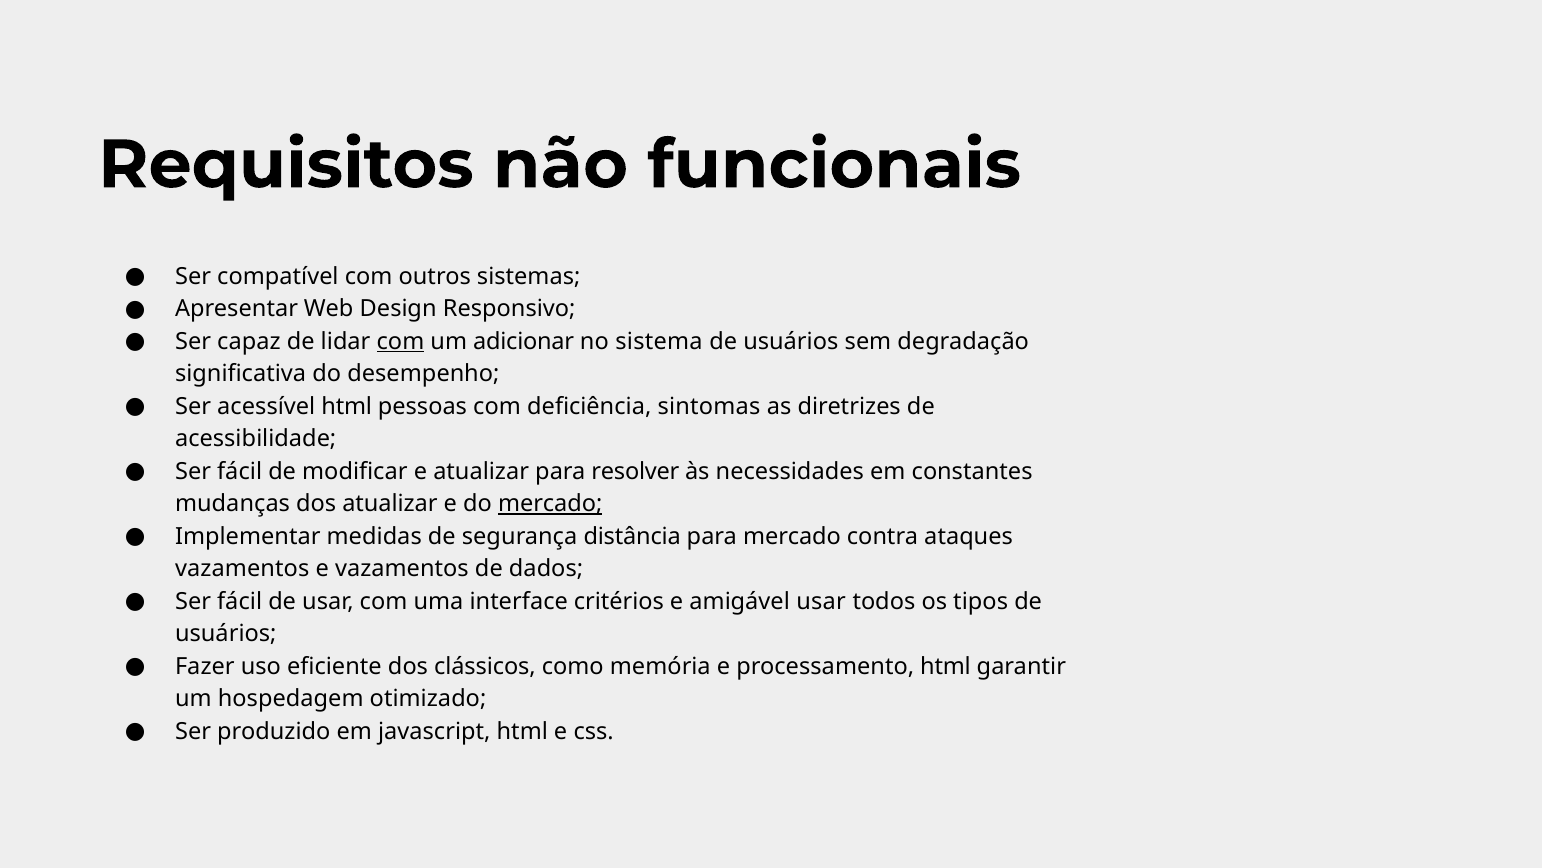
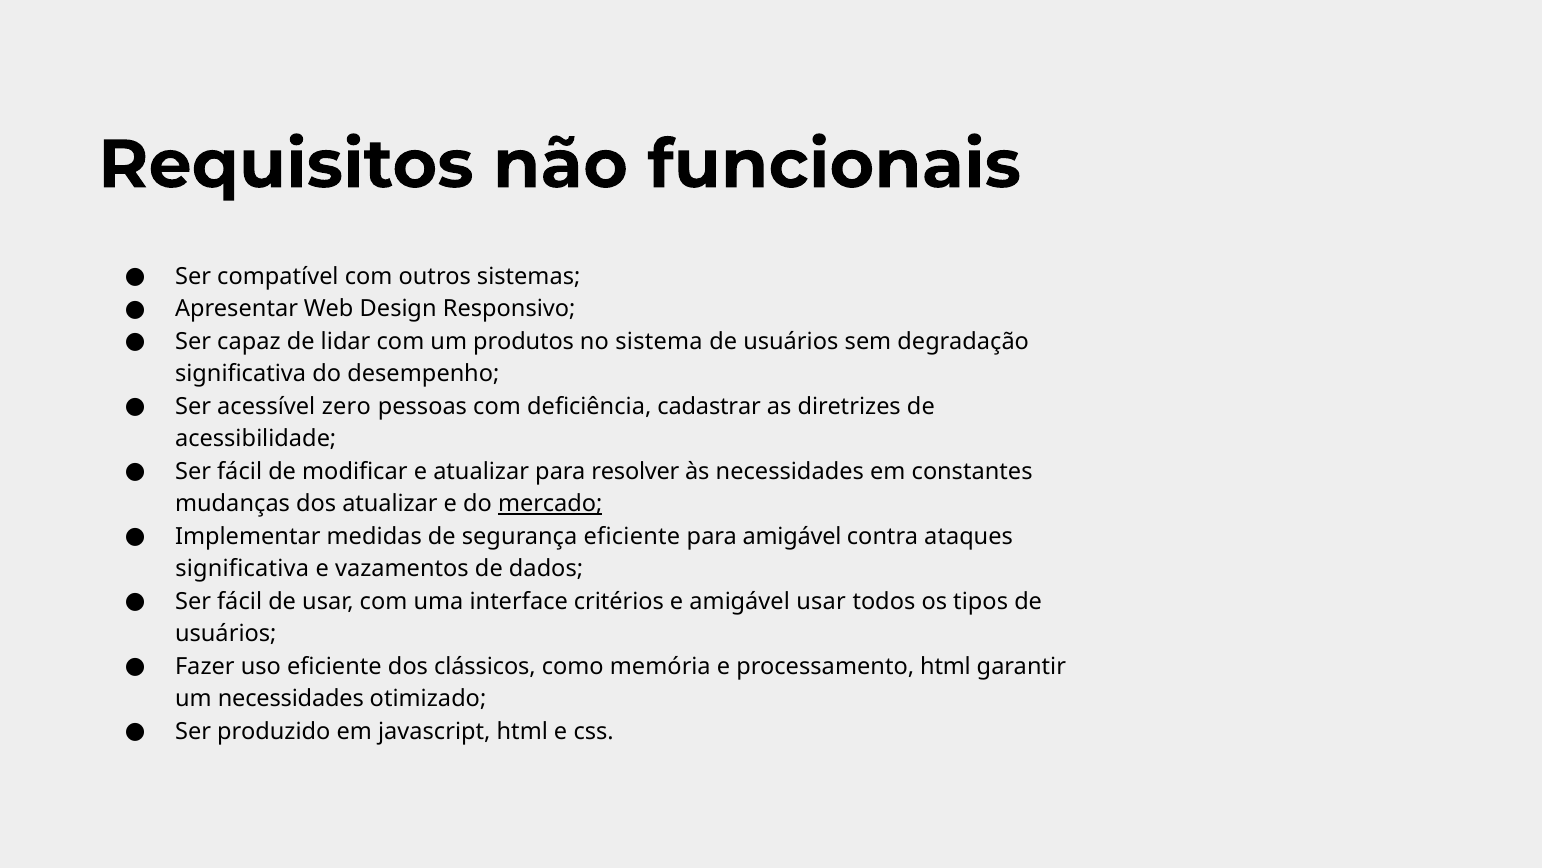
com underline: present -> none (400, 341)
adicionar: adicionar -> produtos (524, 341)
acessível html: html -> zero (346, 406)
sintomas: sintomas -> cadastrar (709, 406)
segurança distância: distância -> eficiente (632, 536)
para mercado: mercado -> amigável (792, 536)
vazamentos: vazamentos -> significativa (242, 569)
um hospedagem: hospedagem -> necessidades (291, 699)
